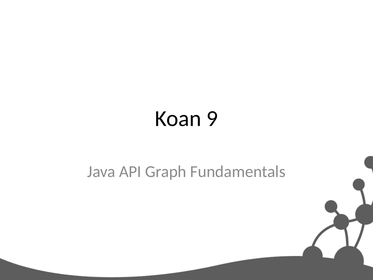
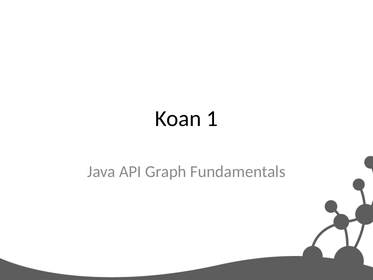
9: 9 -> 1 (212, 118)
